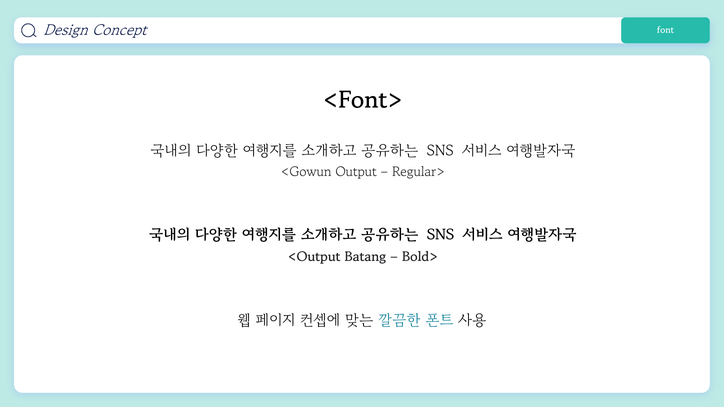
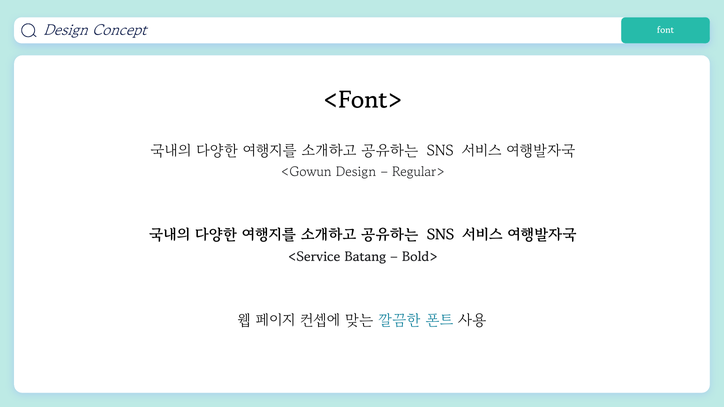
<Gowun Output: Output -> Design (356, 173)
<Output: <Output -> <Service (314, 258)
